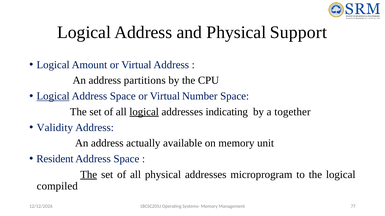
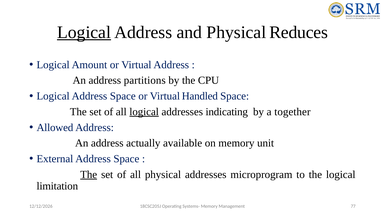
Logical underline: none -> present (84, 32)
Support: Support -> Reduces (299, 32)
Logical underline: present -> none (53, 96)
Number: Number -> Handled (200, 96)
Validity: Validity -> Allowed (55, 128)
Resident: Resident -> External (55, 159)
compiled: compiled -> limitation (57, 187)
